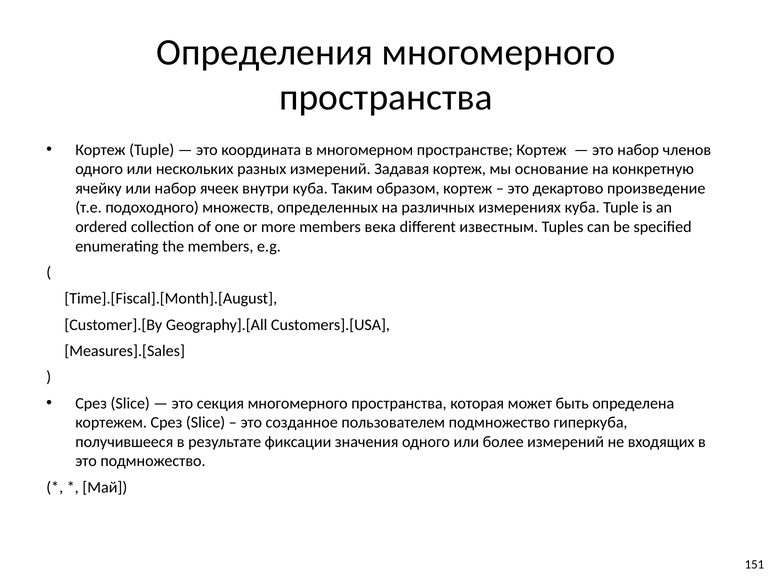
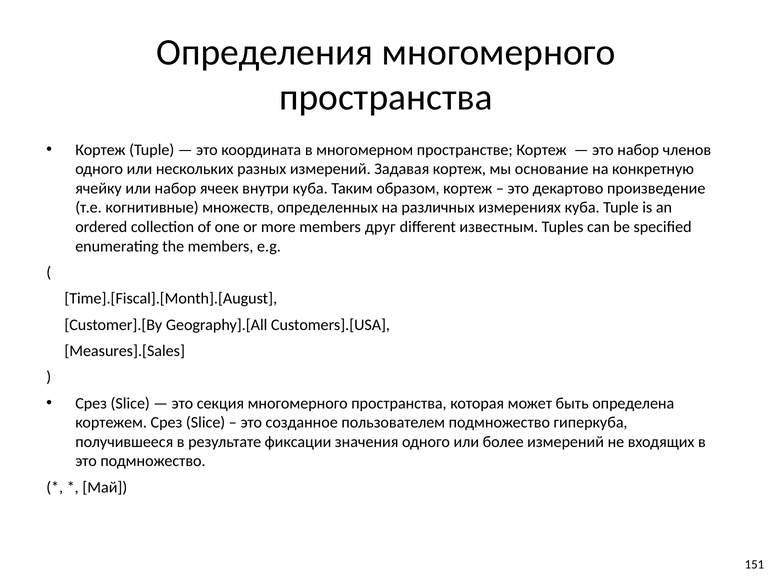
подоходного: подоходного -> когнитивные (152, 208)
века: века -> друг (380, 227)
